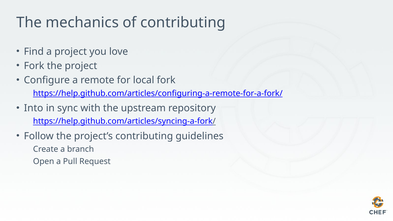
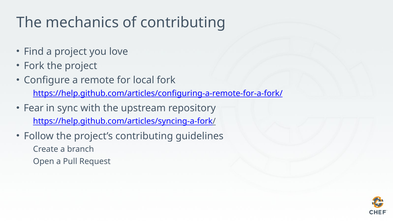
Into: Into -> Fear (34, 108)
